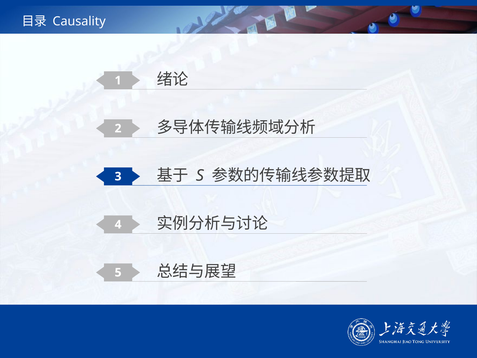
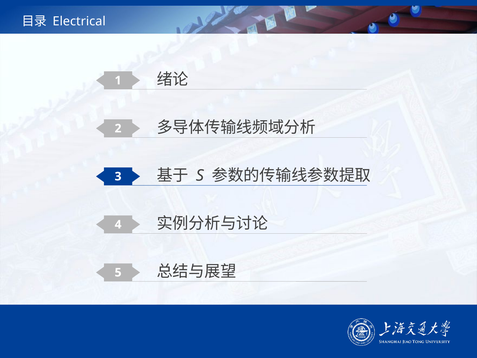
Causality: Causality -> Electrical (79, 21)
